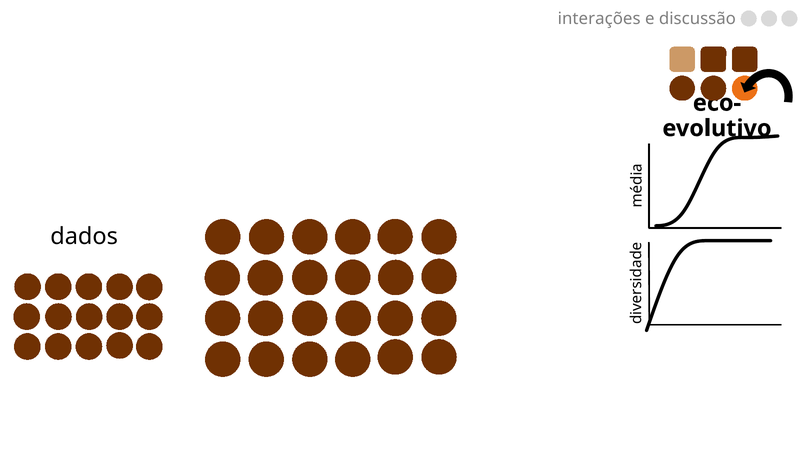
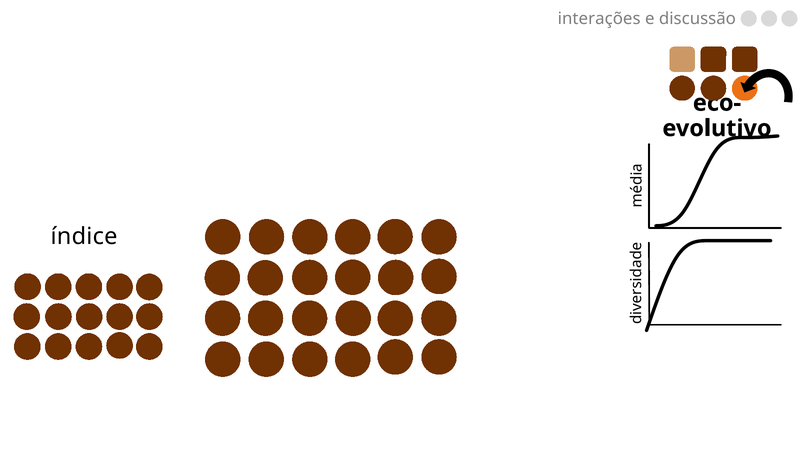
dados: dados -> índice (84, 236)
